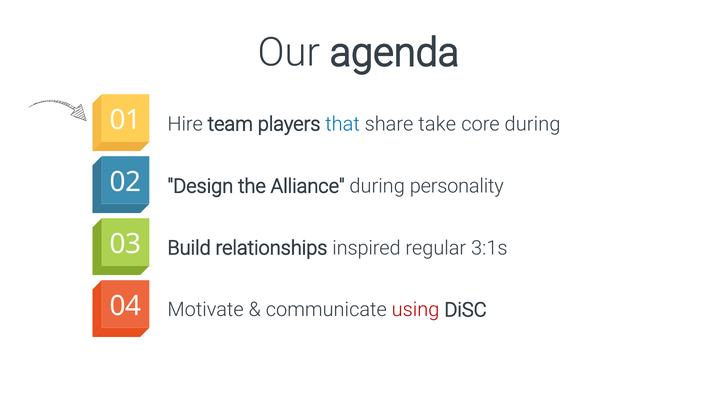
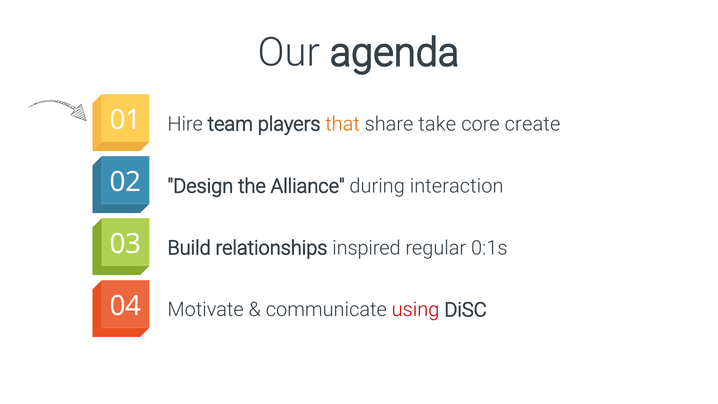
that colour: blue -> orange (343, 124)
core during: during -> create (532, 124)
personality: personality -> interaction (457, 186)
3:1s: 3:1s -> 0:1s (489, 248)
